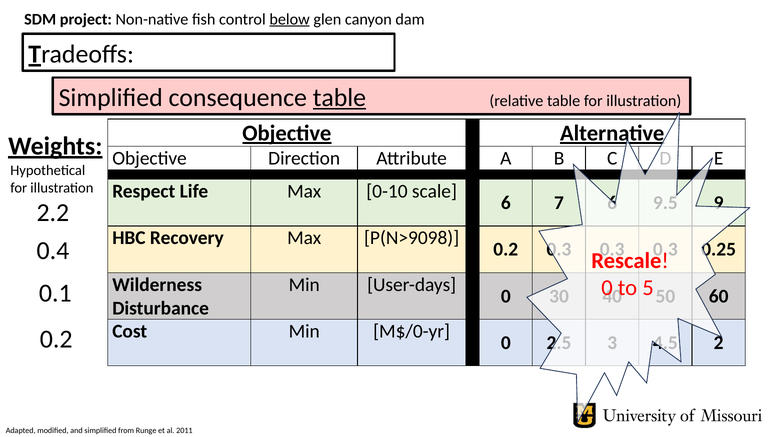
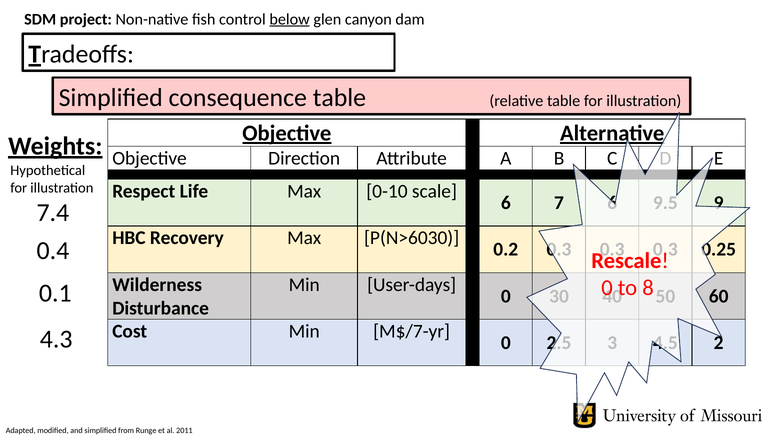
table underline: present -> none (339, 98)
2.2: 2.2 -> 7.4 (53, 212)
P(N>9098: P(N>9098 -> P(N>6030 (412, 238)
5: 5 -> 8 (648, 287)
M$/0-yr: M$/0-yr -> M$/7-yr (412, 331)
0.2: 0.2 -> 4.3 (56, 339)
